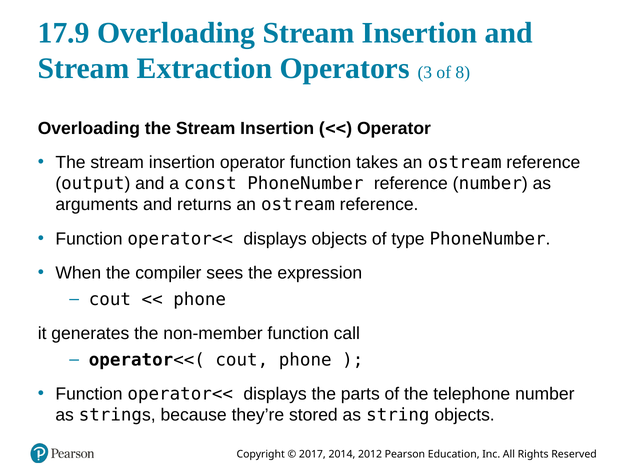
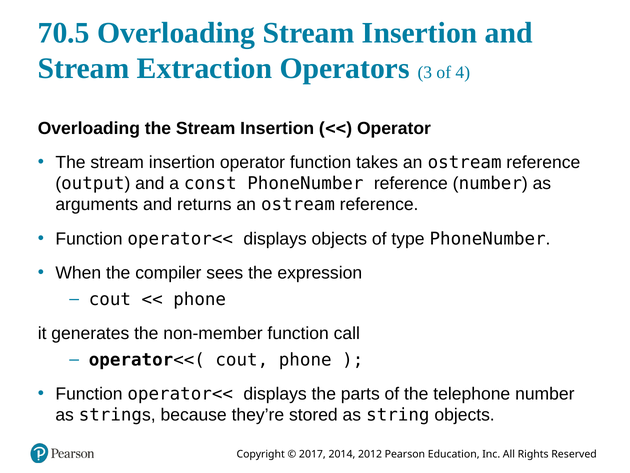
17.9: 17.9 -> 70.5 (64, 33)
8: 8 -> 4 (463, 72)
